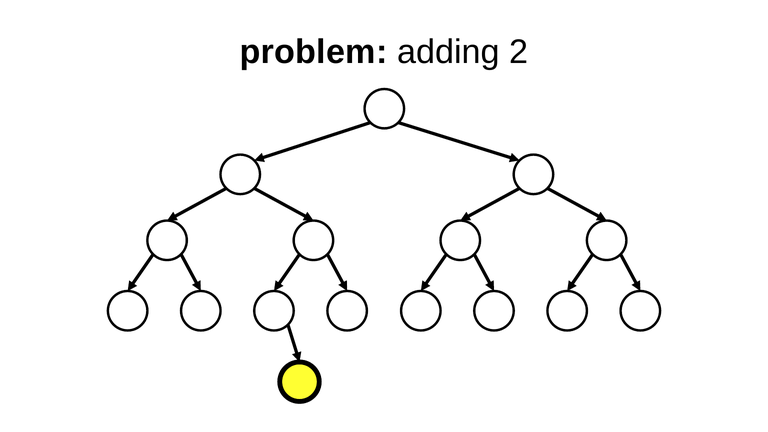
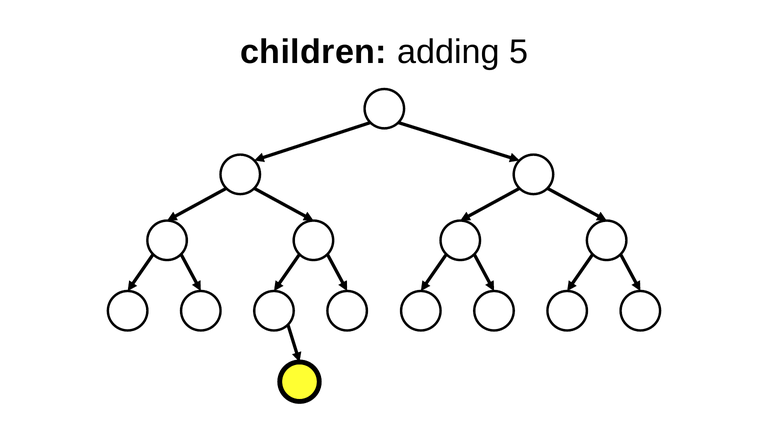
problem: problem -> children (314, 52)
adding 2: 2 -> 5 (519, 52)
